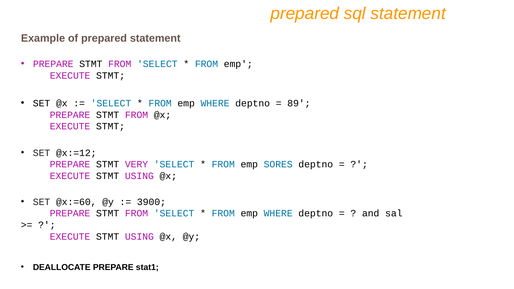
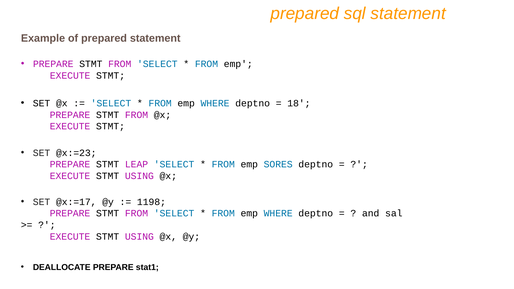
89: 89 -> 18 (299, 103)
@x:=12: @x:=12 -> @x:=23 (76, 153)
VERY: VERY -> LEAP (137, 164)
@x:=60: @x:=60 -> @x:=17 (76, 202)
3900: 3900 -> 1198 (151, 202)
